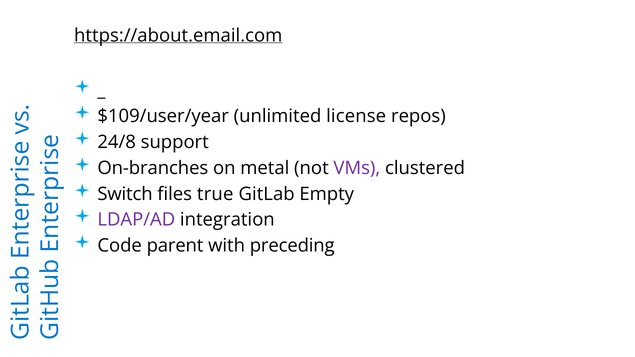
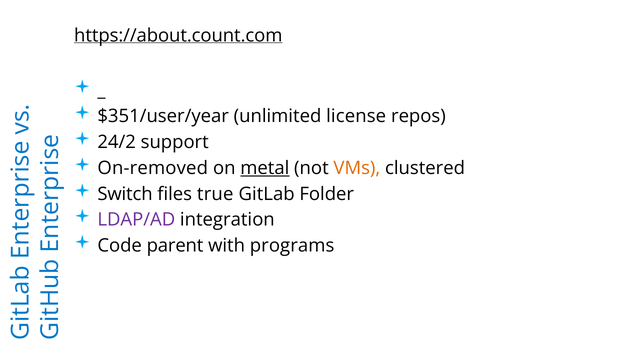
https://about.email.com: https://about.email.com -> https://about.count.com (178, 36)
$109/user/year: $109/user/year -> $351/user/year (163, 116)
24/8: 24/8 -> 24/2 (117, 142)
On-branches: On-branches -> On-removed (153, 168)
metal underline: none -> present (265, 168)
VMs colour: purple -> orange (357, 168)
Empty: Empty -> Folder (327, 194)
preceding: preceding -> programs (292, 246)
